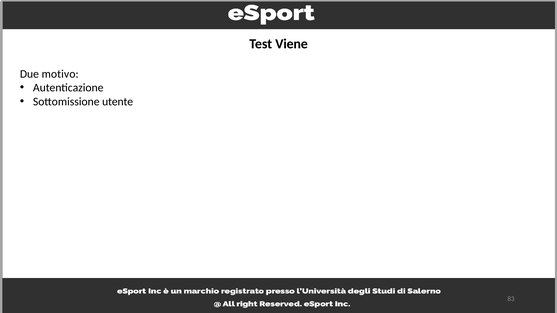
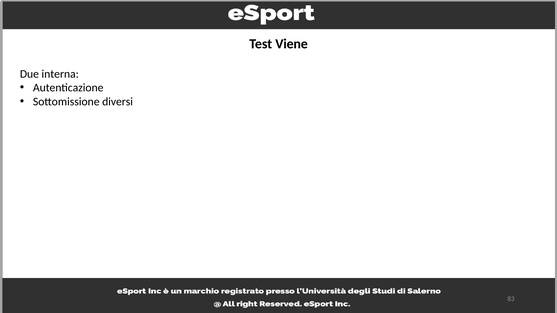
motivo: motivo -> interna (60, 74)
utente: utente -> diversi (118, 102)
